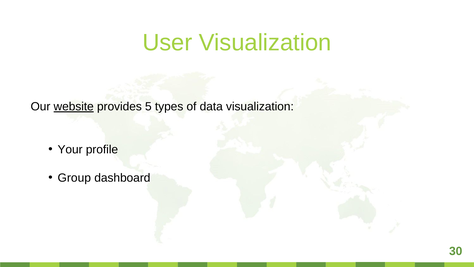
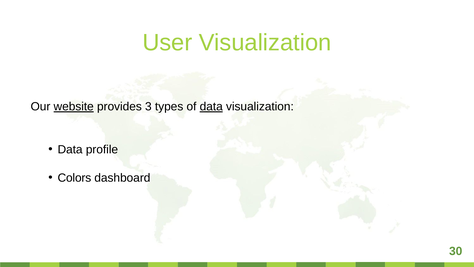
5: 5 -> 3 (148, 107)
data underline: none -> present (211, 107)
Your: Your -> Data (70, 149)
Group: Group -> Colors (74, 178)
